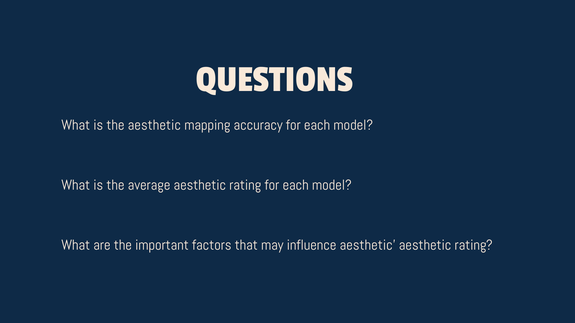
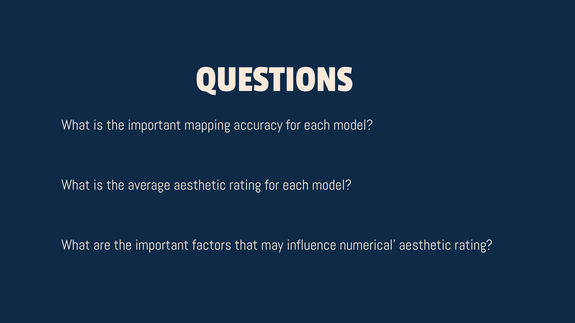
is the aesthetic: aesthetic -> important (154, 125)
influence aesthetic: aesthetic -> numerical (368, 245)
